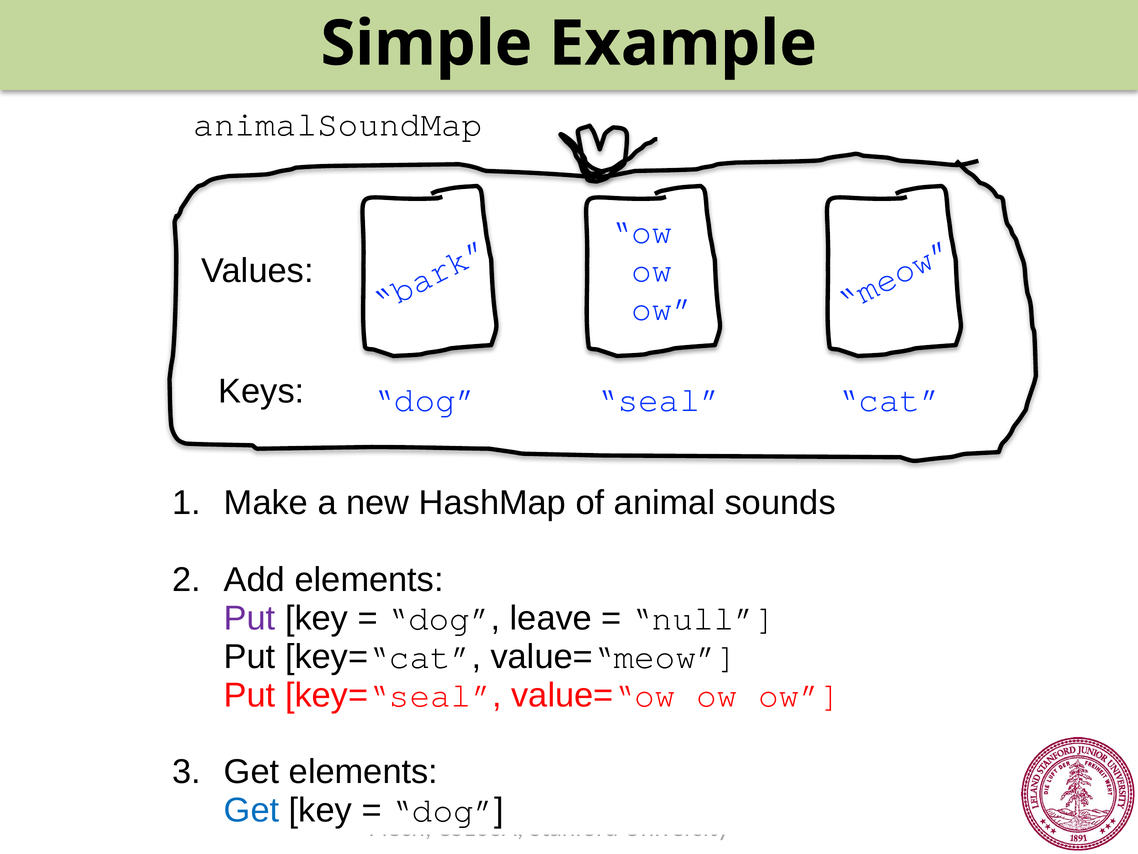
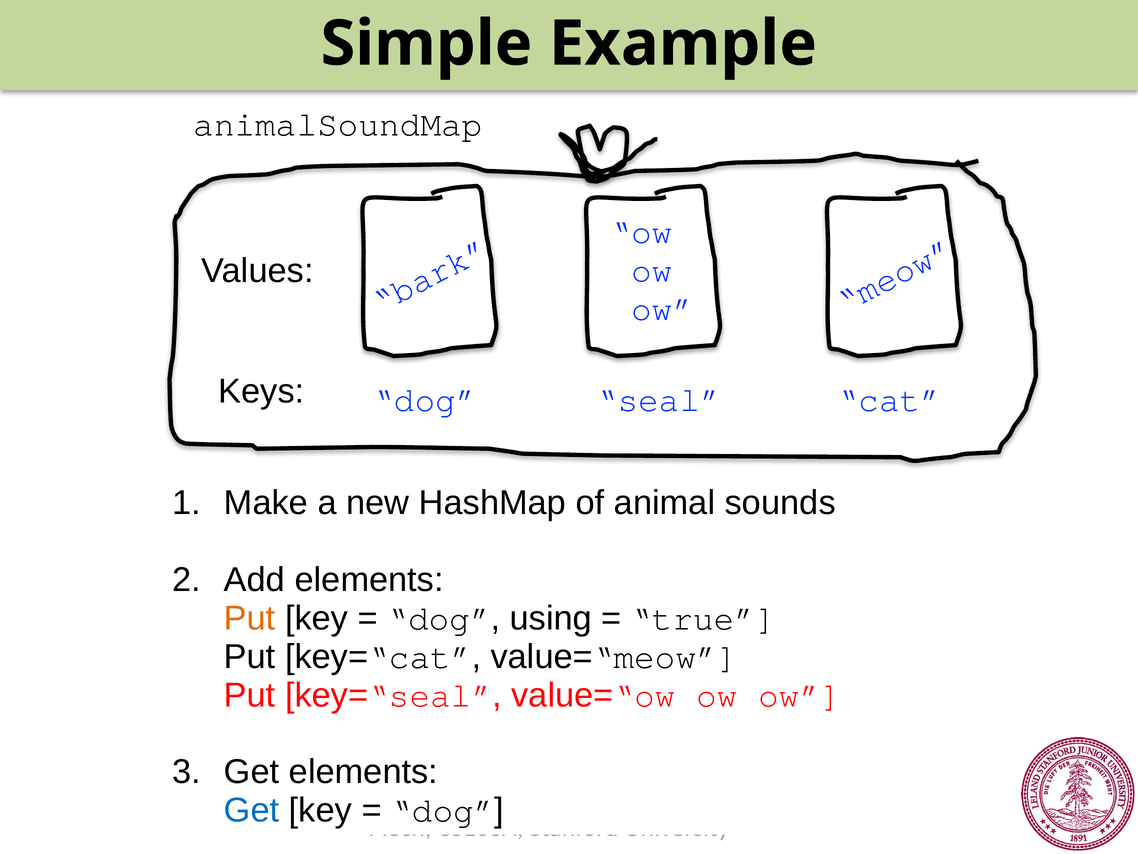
Put colour: purple -> orange (250, 618)
leave: leave -> using (551, 618)
null: null -> true (704, 618)
